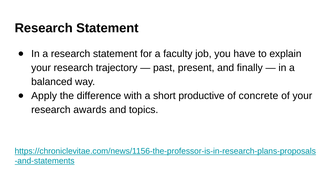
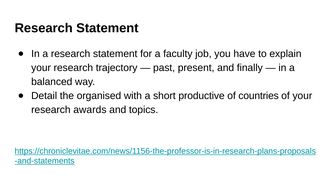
Apply: Apply -> Detail (44, 96)
difference: difference -> organised (99, 96)
concrete: concrete -> countries (259, 96)
